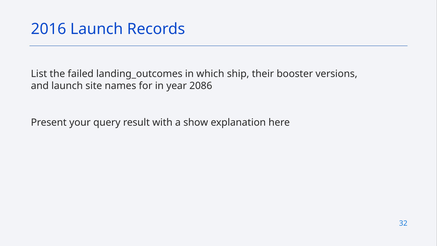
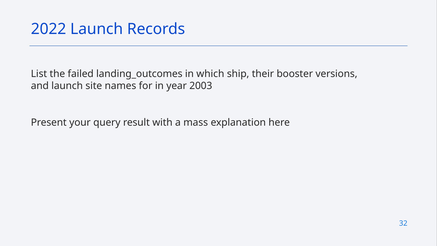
2016: 2016 -> 2022 (49, 29)
2086: 2086 -> 2003 (201, 86)
show: show -> mass (196, 123)
